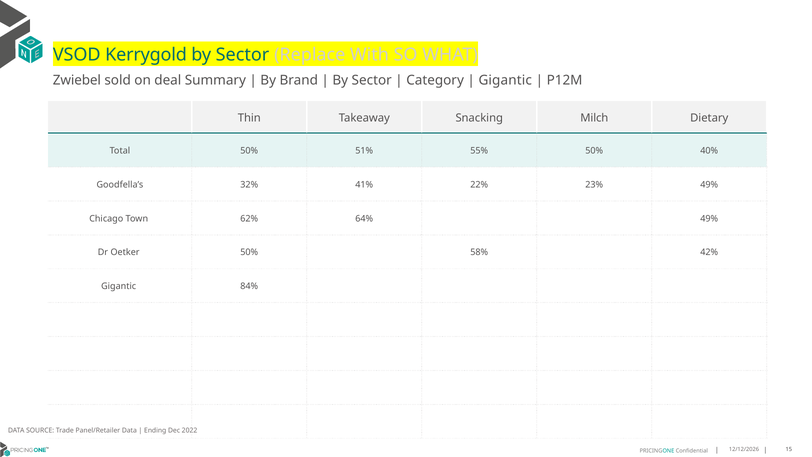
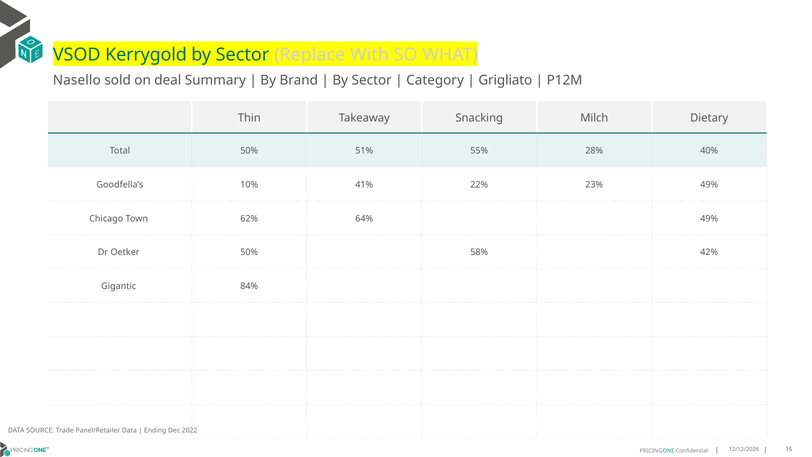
Zwiebel: Zwiebel -> Nasello (77, 80)
Gigantic: Gigantic -> Grigliato (505, 80)
55% 50%: 50% -> 28% (594, 151)
32%: 32% -> 10% (249, 185)
